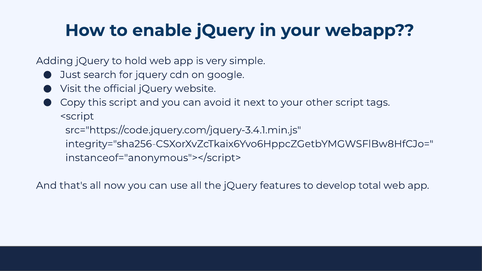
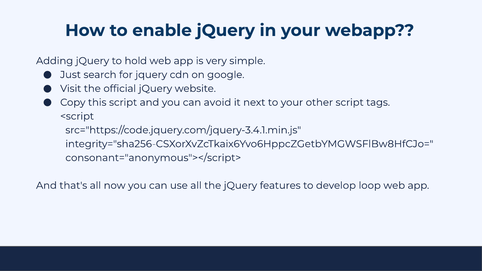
instanceof="anonymous"></script>: instanceof="anonymous"></script> -> consonant="anonymous"></script> (153, 158)
total: total -> loop (370, 186)
